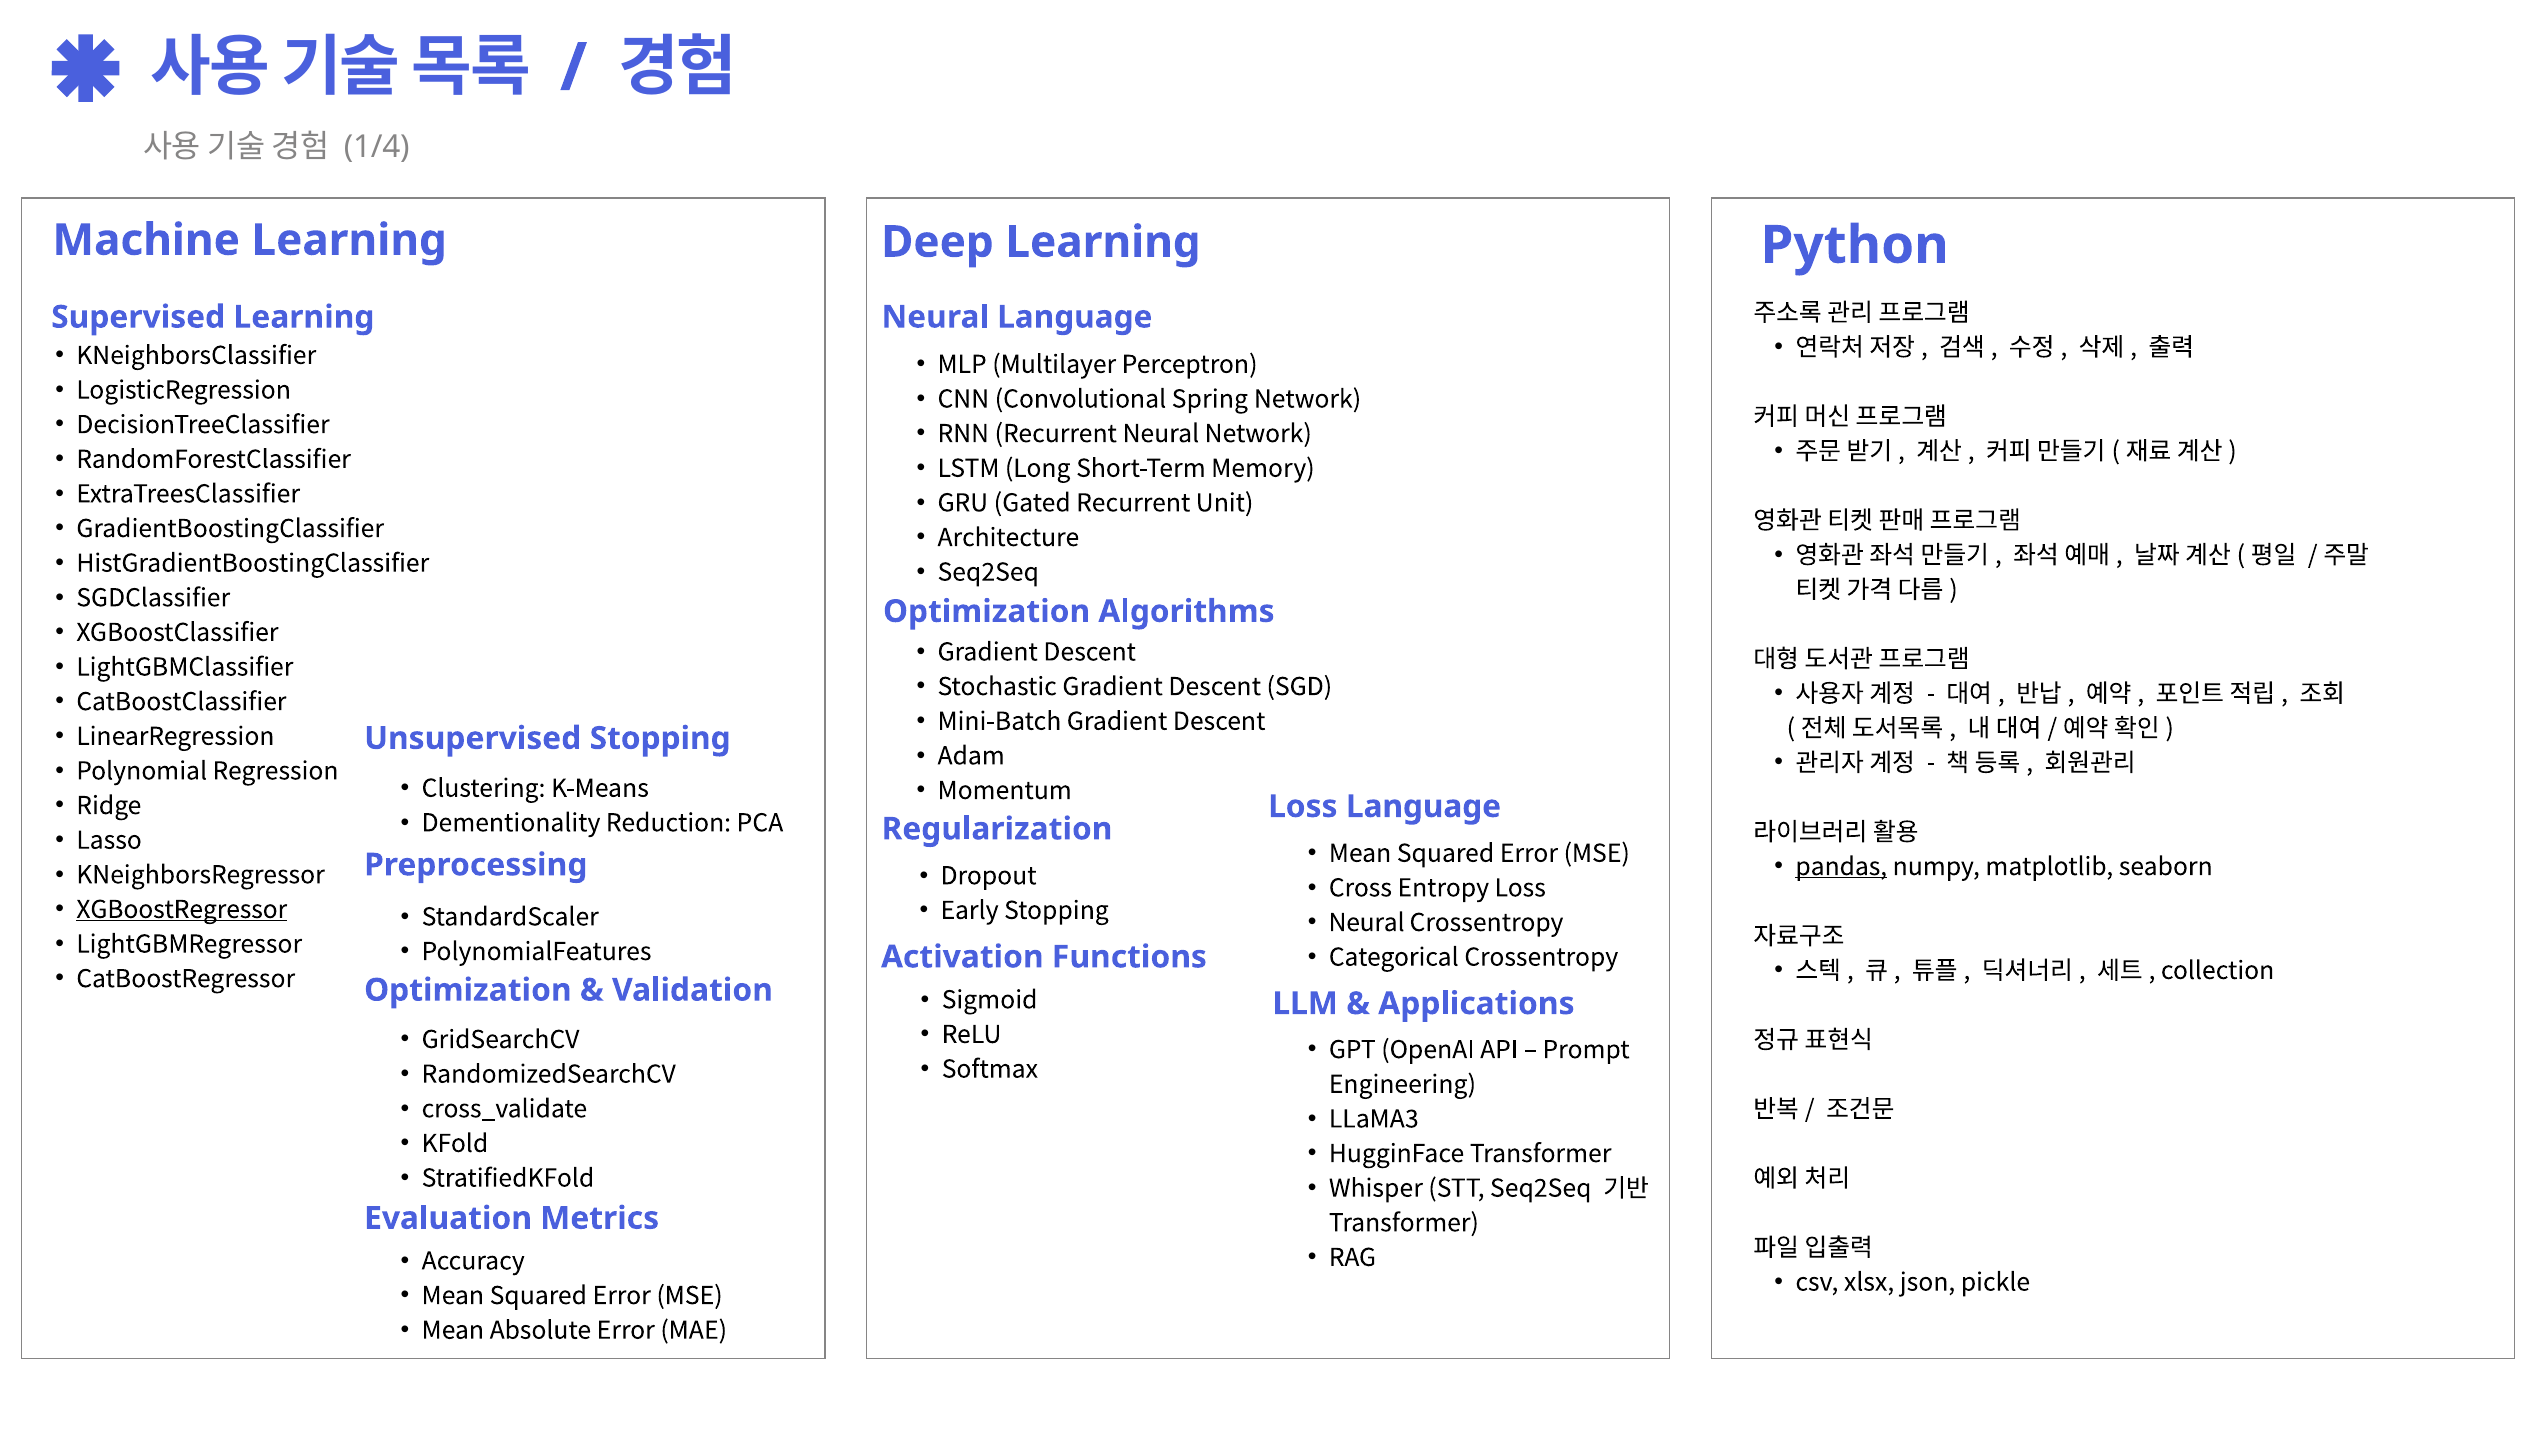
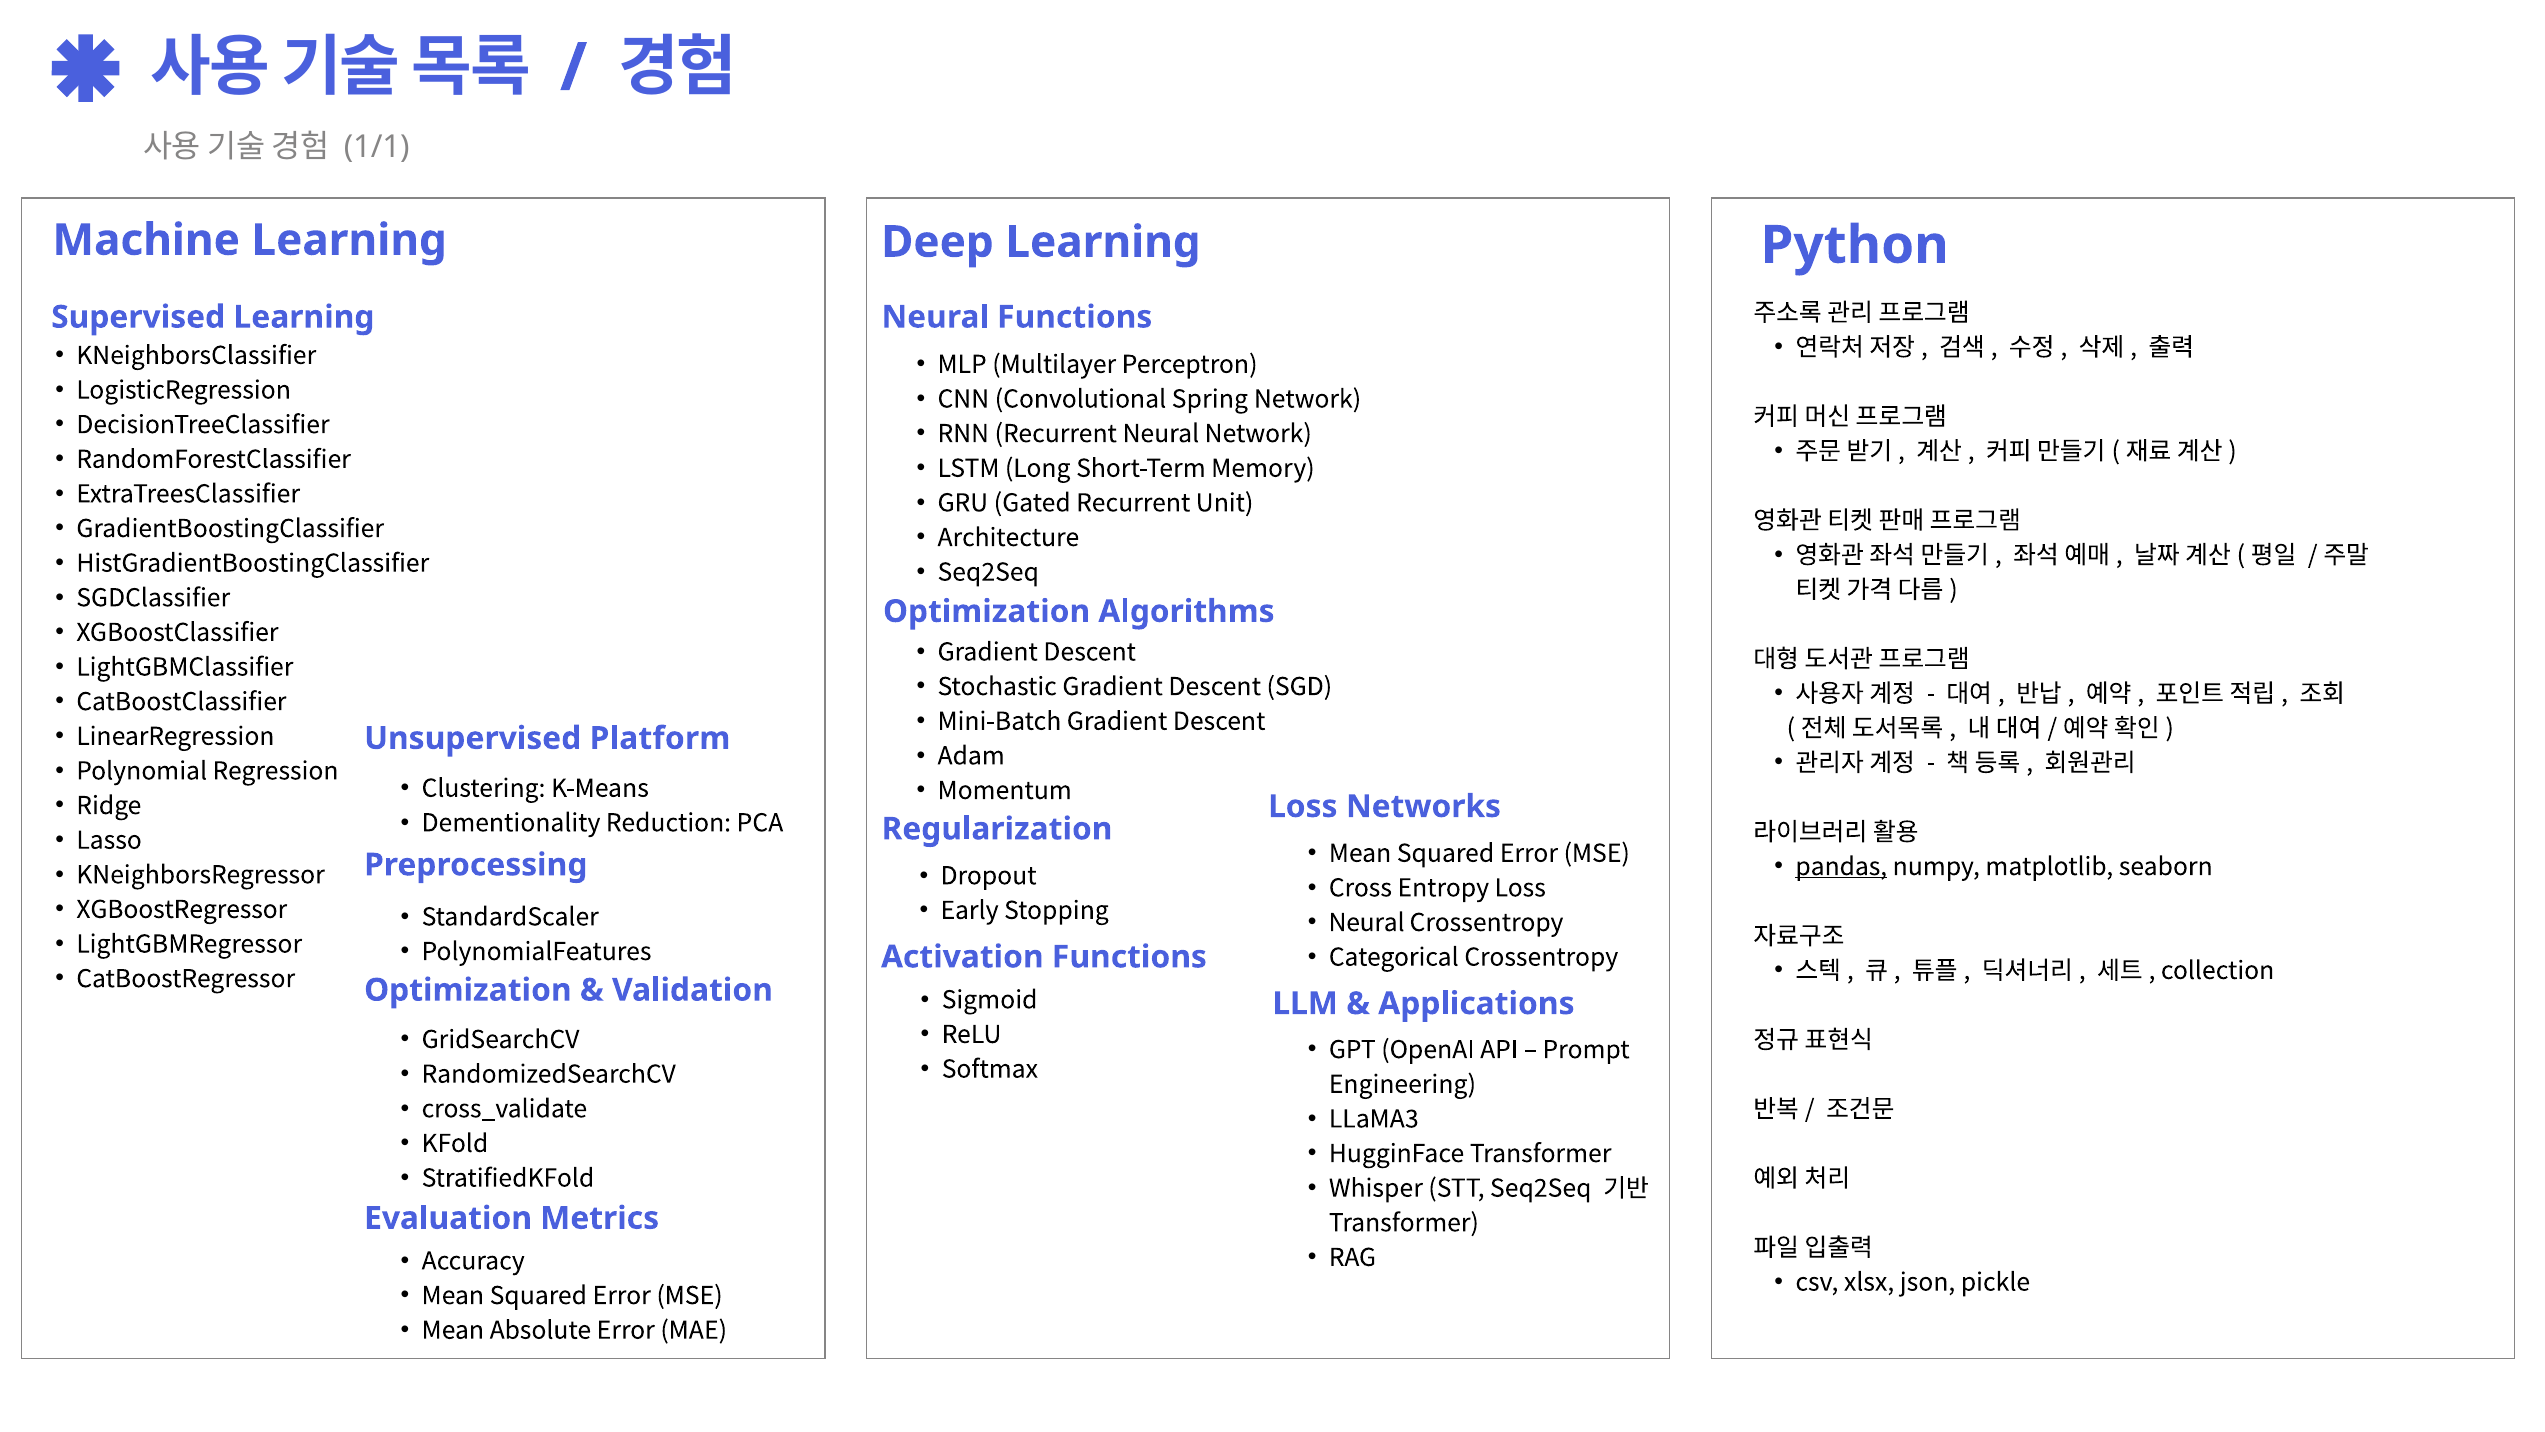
1/4: 1/4 -> 1/1 (377, 147)
Neural Language: Language -> Functions (1075, 317)
Unsupervised Stopping: Stopping -> Platform (660, 738)
Loss Language: Language -> Networks (1423, 806)
XGBoostRegressor underline: present -> none (182, 910)
